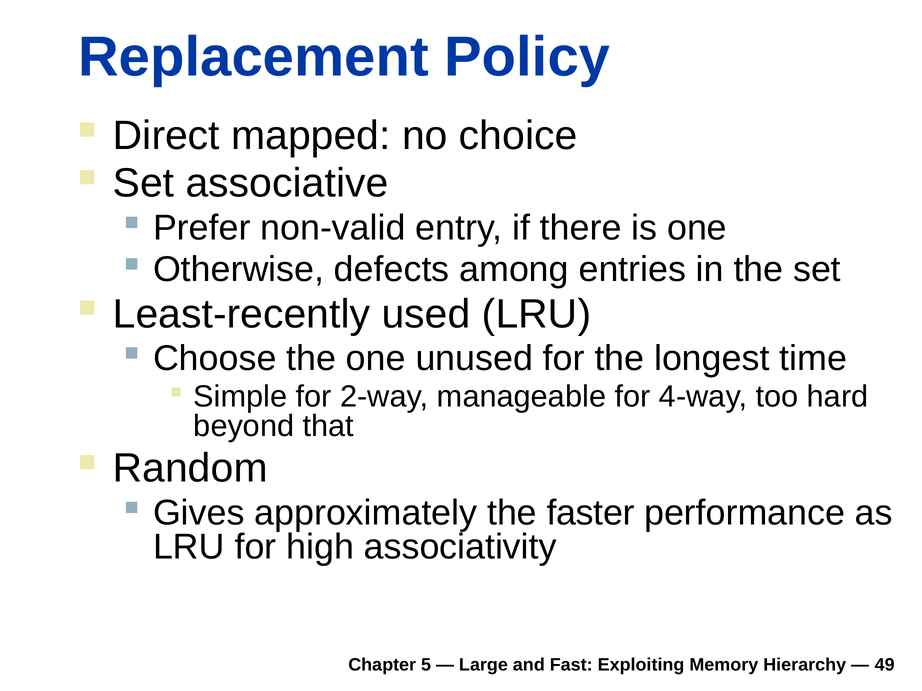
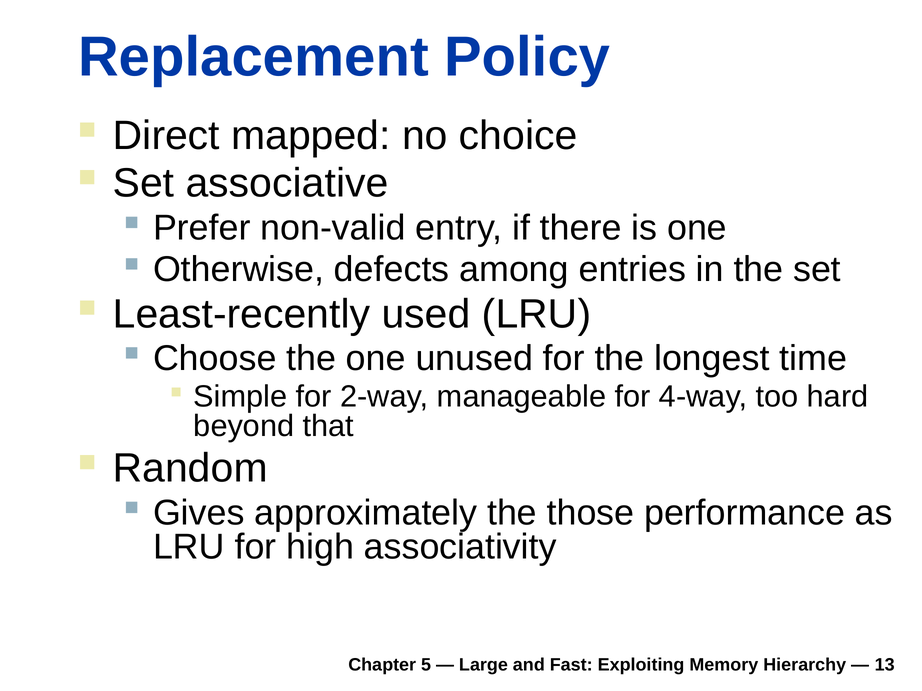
faster: faster -> those (590, 513)
49: 49 -> 13 (885, 666)
